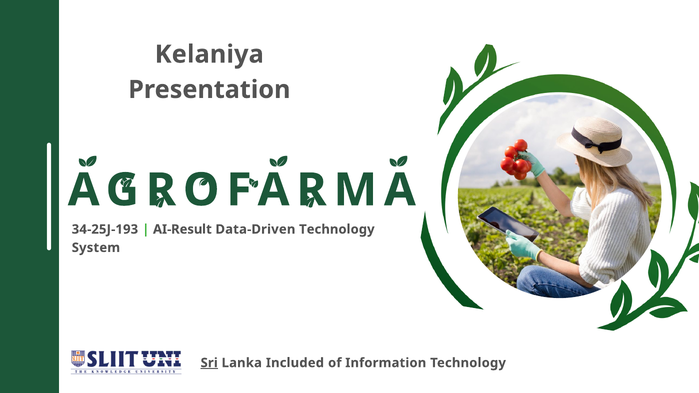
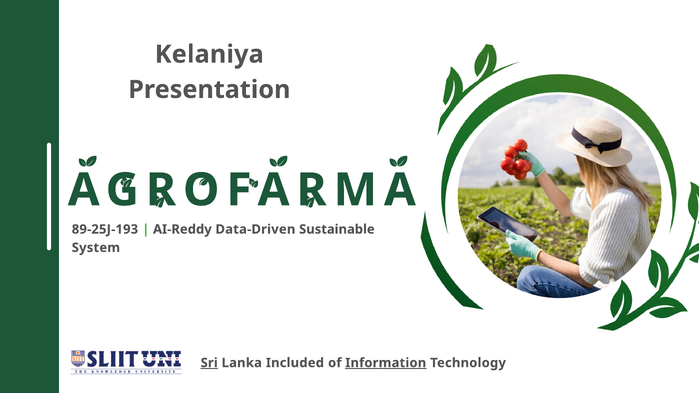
34-25J-193: 34-25J-193 -> 89-25J-193 (105, 229)
AI-Result: AI-Result -> AI-Reddy (182, 229)
Data-Driven Technology: Technology -> Sustainable (337, 229)
Information underline: none -> present (386, 363)
